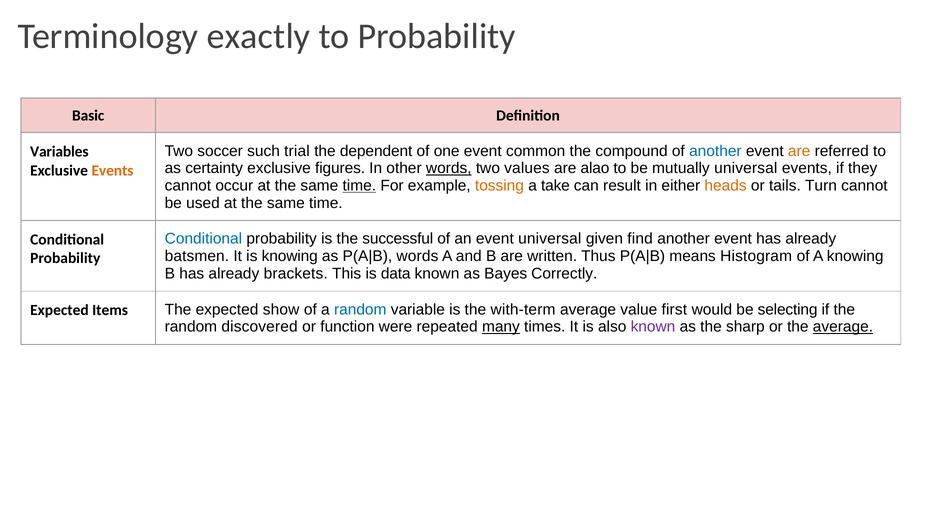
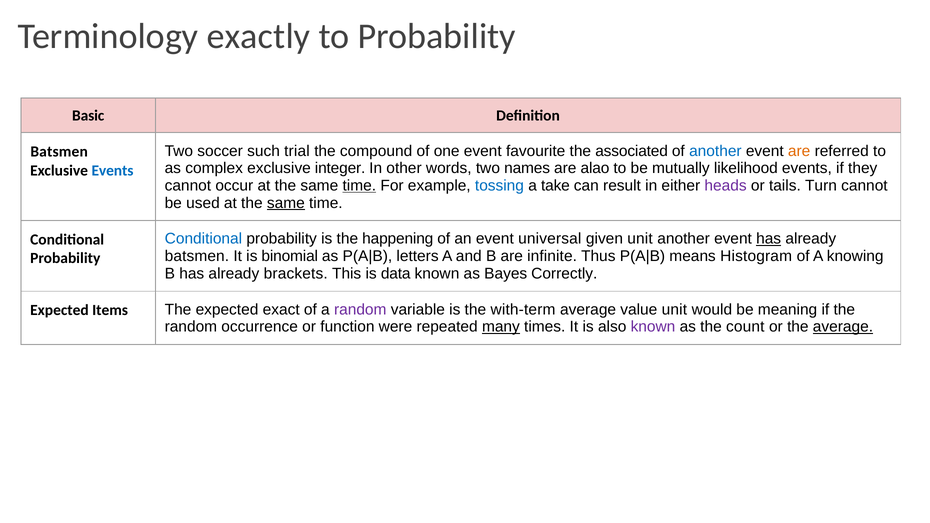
dependent: dependent -> compound (376, 151)
common: common -> favourite (536, 151)
compound: compound -> associated (632, 151)
Variables: Variables -> Batsmen (59, 152)
certainty: certainty -> complex (214, 168)
figures: figures -> integer (340, 168)
words underline: present -> none (449, 168)
values: values -> names (527, 168)
mutually universal: universal -> likelihood (746, 168)
Events colour: orange -> blue (112, 170)
tossing colour: orange -> blue (499, 186)
heads colour: orange -> purple (726, 186)
same underline: none -> present (286, 203)
successful: successful -> happening (398, 239)
given find: find -> unit (640, 239)
has underline: none -> present (769, 239)
is knowing: knowing -> binomial (290, 256)
words: words -> letters (418, 256)
written: written -> infinite (552, 256)
show: show -> exact (281, 310)
random colour: blue -> purple (360, 310)
value first: first -> unit (674, 310)
selecting: selecting -> meaning (788, 310)
discovered: discovered -> occurrence (260, 327)
sharp: sharp -> count (745, 327)
